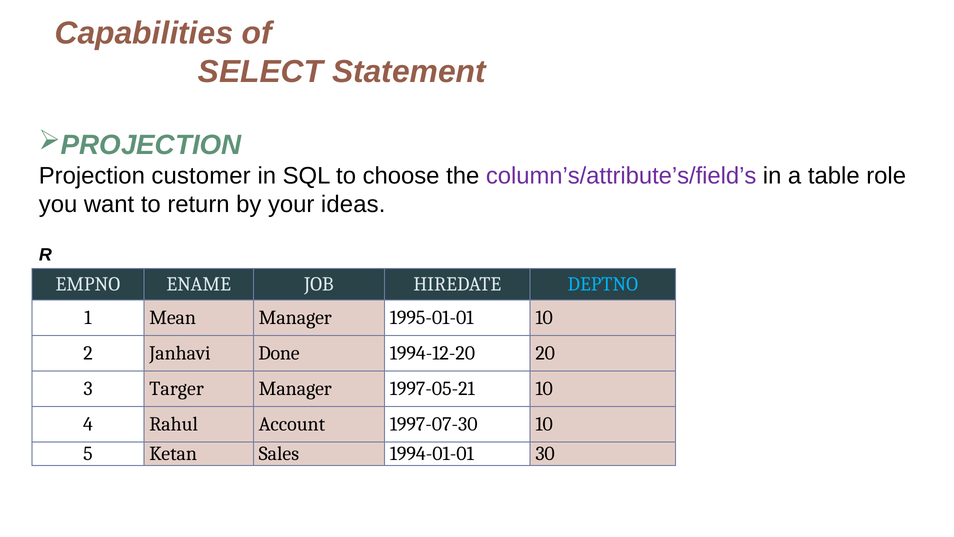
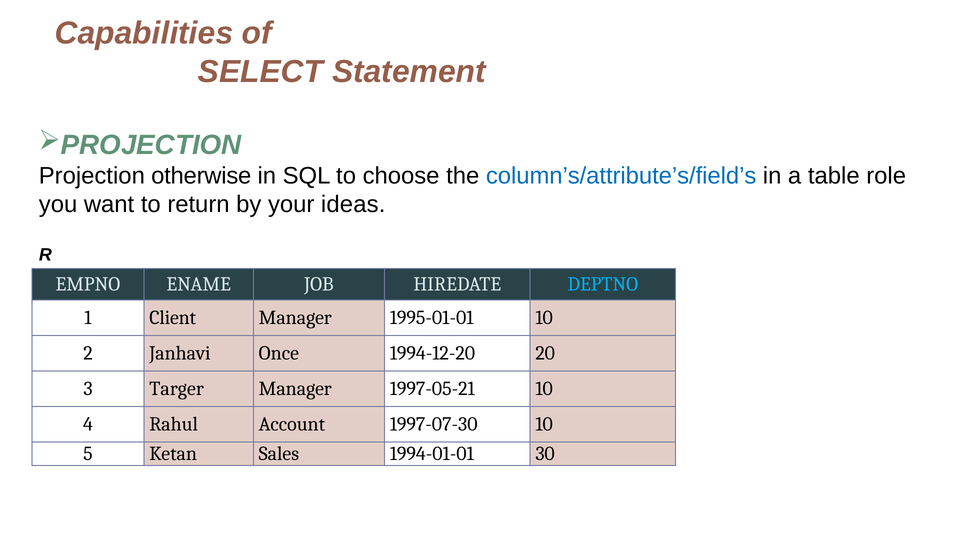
customer: customer -> otherwise (201, 176)
column’s/attribute’s/field’s colour: purple -> blue (621, 176)
Mean: Mean -> Client (173, 317)
Done: Done -> Once (279, 353)
